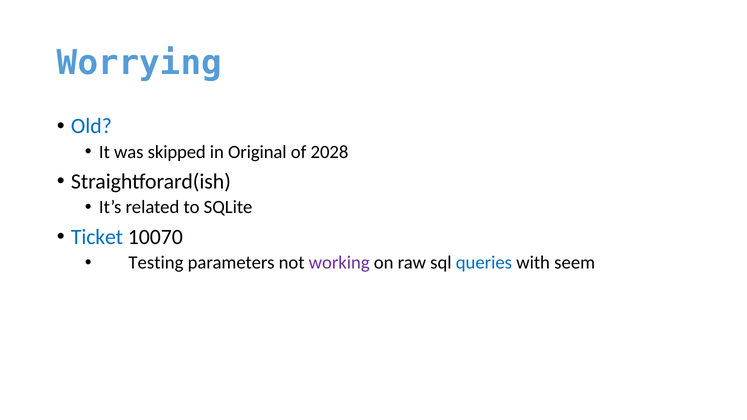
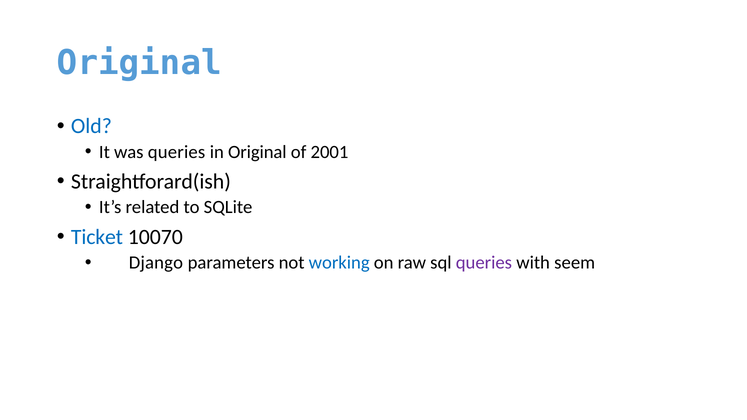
Worrying: Worrying -> Original (139, 63)
was skipped: skipped -> queries (177, 152)
2028: 2028 -> 2001 (329, 152)
Testing: Testing -> Django (156, 263)
working colour: purple -> blue (339, 263)
queries colour: blue -> purple (484, 263)
